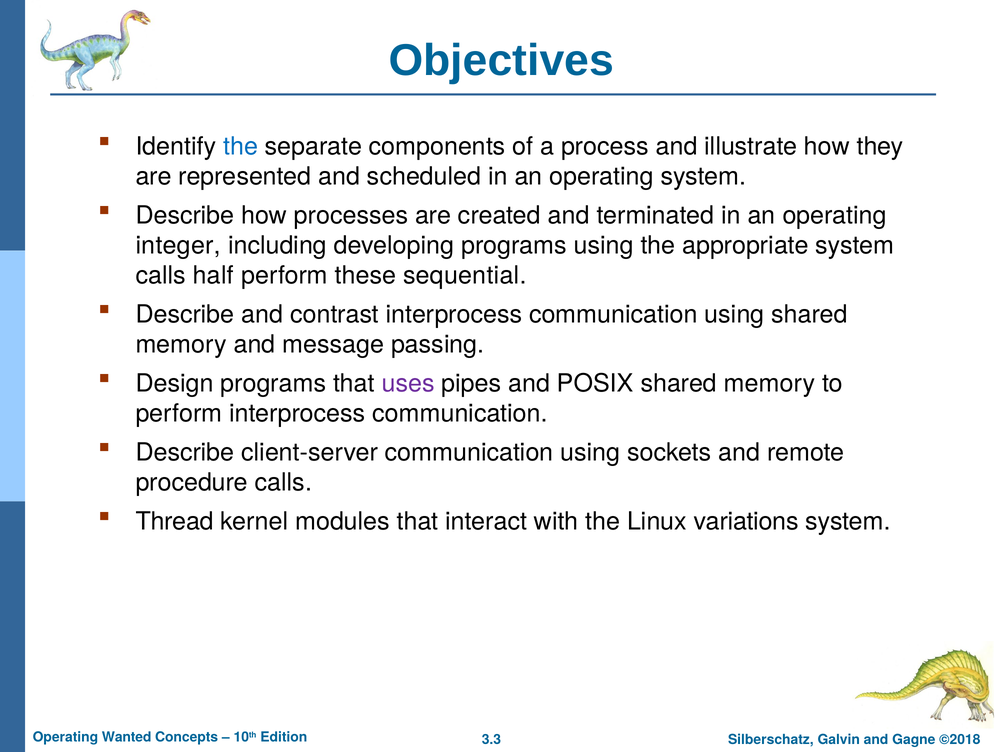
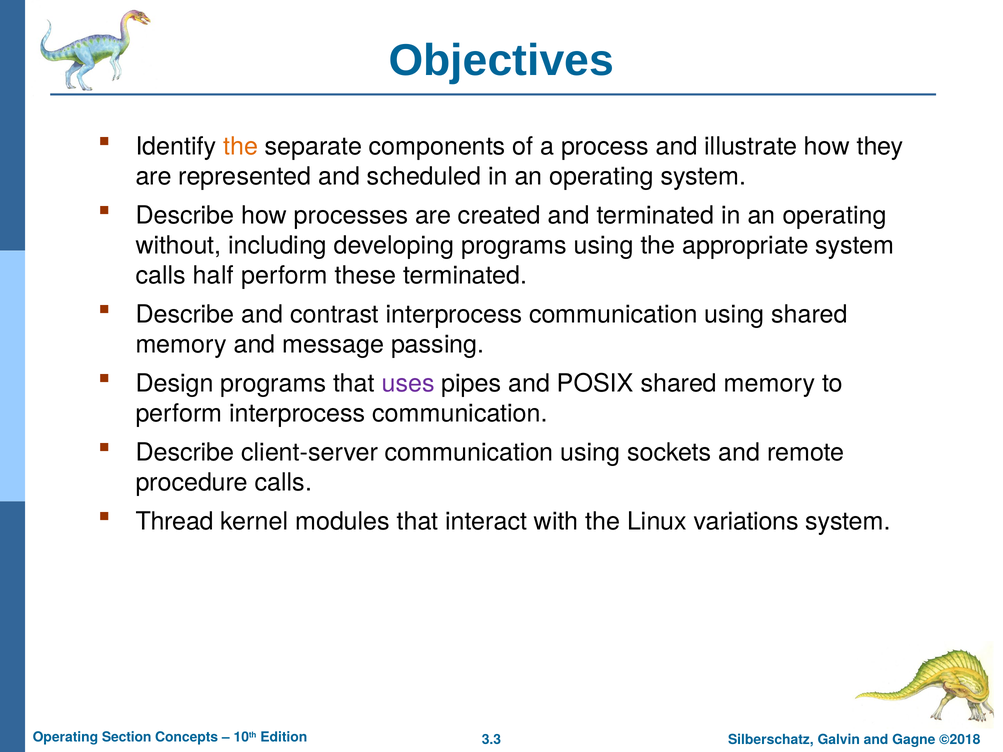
the colour: blue -> orange (241, 147)
integer: integer -> without (178, 246)
these sequential: sequential -> terminated (465, 276)
Wanted: Wanted -> Section (127, 738)
